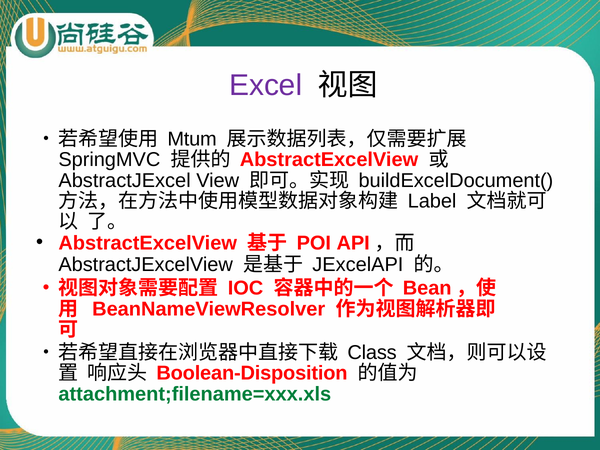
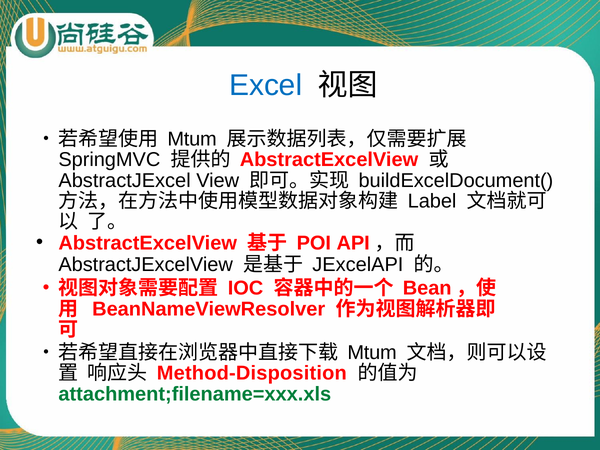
Excel colour: purple -> blue (266, 85)
Class: Class -> Mtum (372, 353)
Boolean-Disposition: Boolean-Disposition -> Method-Disposition (252, 373)
